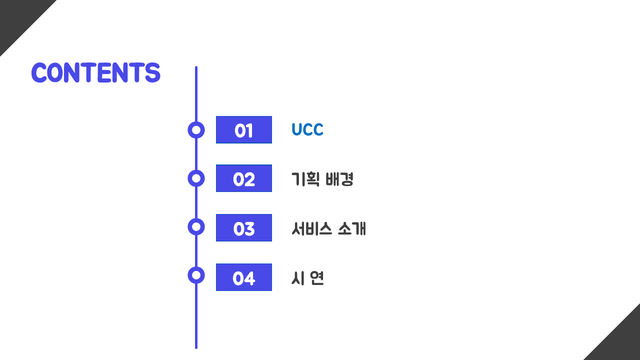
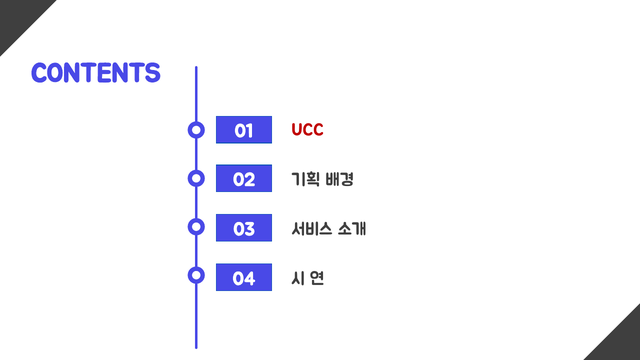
UCC colour: blue -> red (308, 130)
